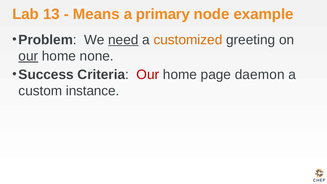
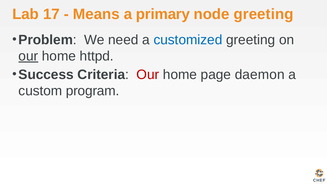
13: 13 -> 17 (51, 14)
node example: example -> greeting (263, 14)
need underline: present -> none (123, 40)
customized colour: orange -> blue (188, 40)
none: none -> httpd (97, 56)
instance: instance -> program (93, 91)
